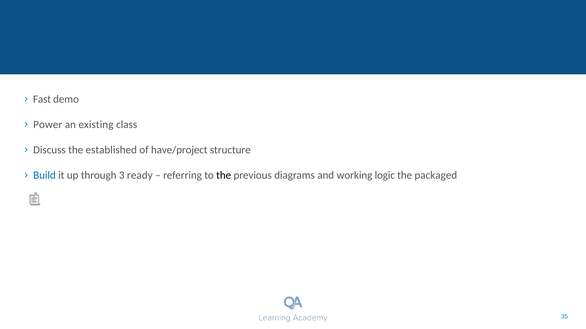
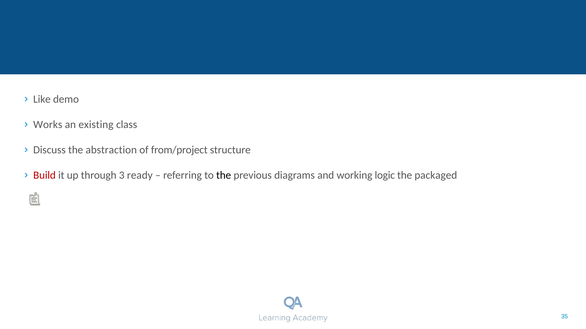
Fast: Fast -> Like (42, 99)
Power: Power -> Works (48, 125)
established: established -> abstraction (111, 150)
have/project: have/project -> from/project (179, 150)
Build colour: blue -> red (44, 176)
